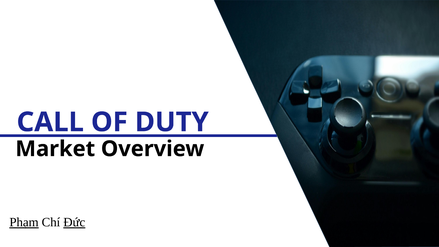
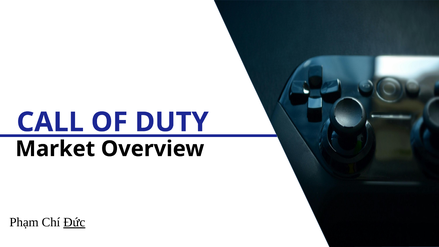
Phạm underline: present -> none (24, 222)
